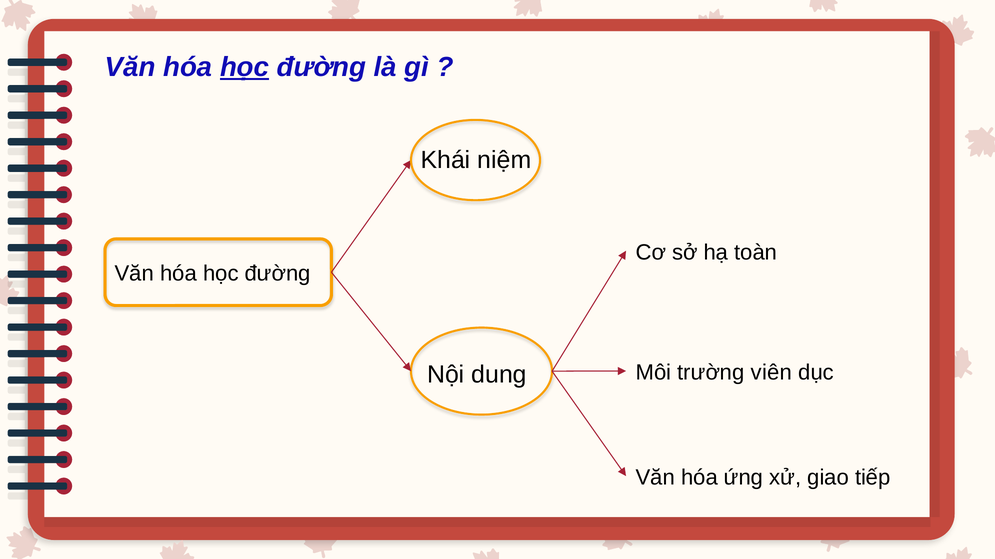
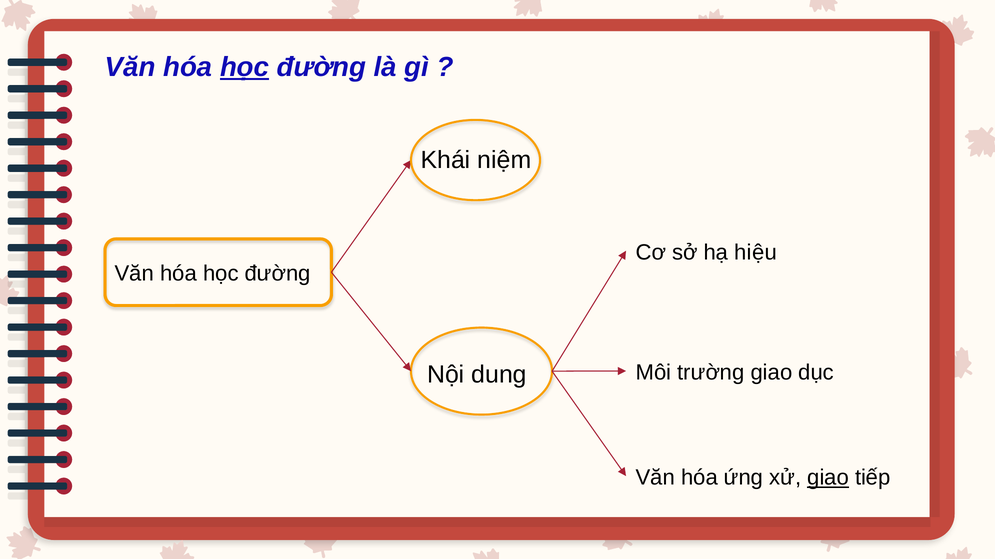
toàn: toàn -> hiệu (756, 253)
trường viên: viên -> giao (771, 373)
giao underline: none -> present (828, 478)
